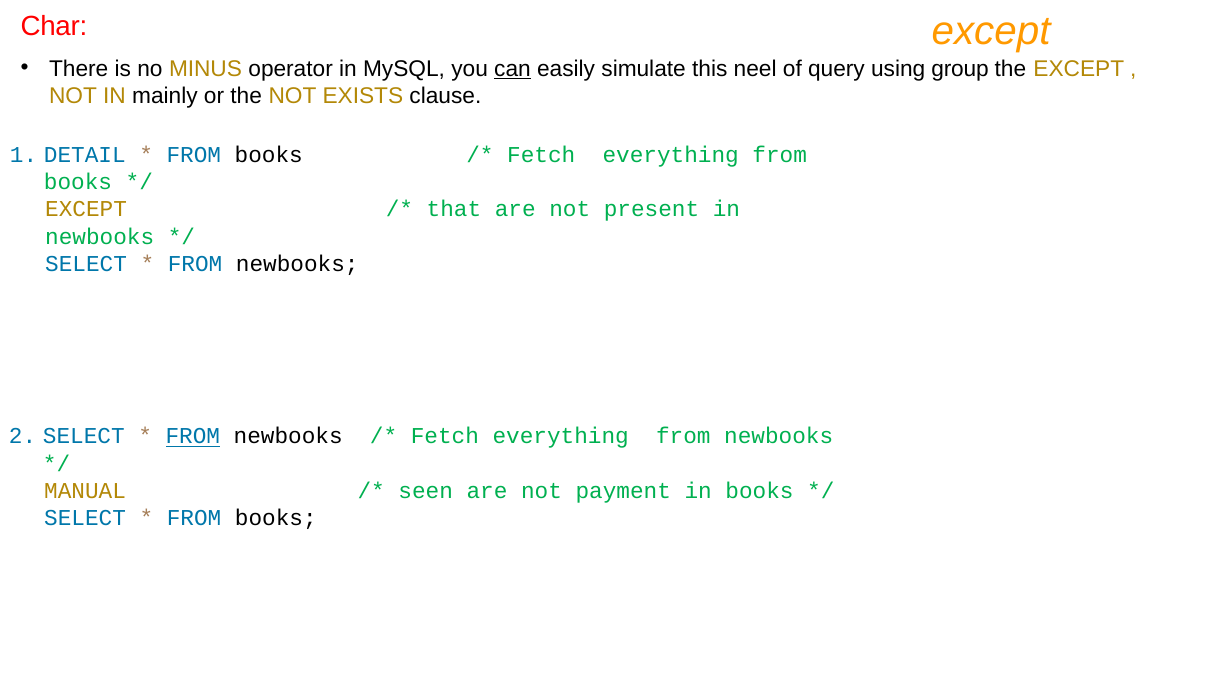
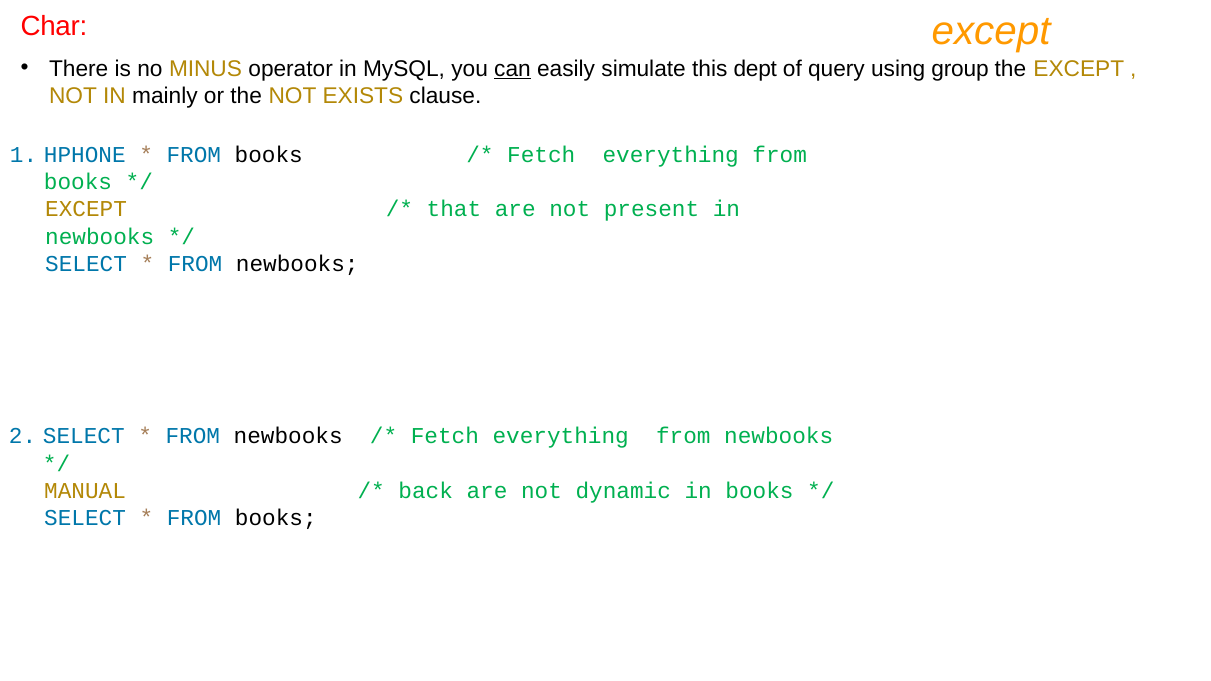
neel: neel -> dept (755, 69)
DETAIL: DETAIL -> HPHONE (85, 155)
FROM underline: present -> none (193, 437)
seen: seen -> back (426, 491)
payment: payment -> dynamic (623, 491)
